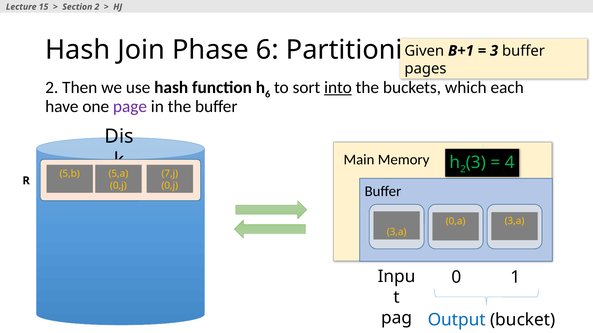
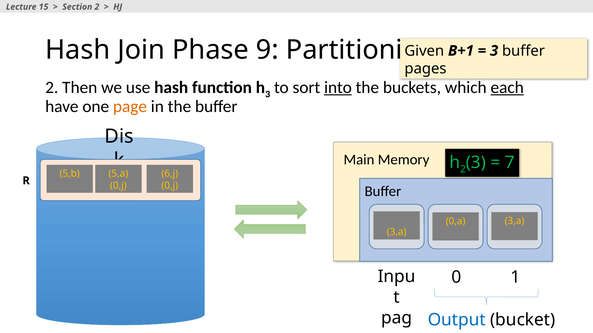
Phase 6: 6 -> 9 (267, 50)
6: 6 -> 3 (268, 94)
each underline: none -> present (507, 88)
page colour: purple -> orange (130, 107)
4: 4 -> 7 (510, 163)
7,j: 7,j -> 6,j (170, 174)
